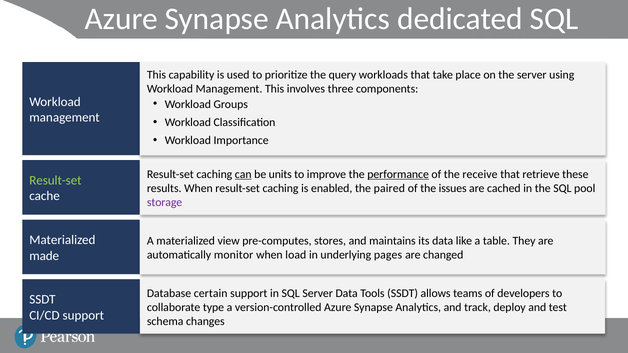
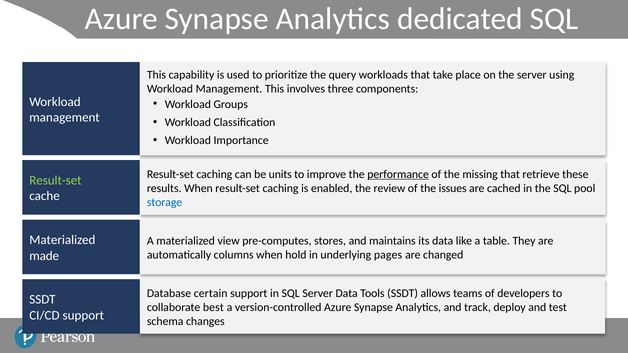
can underline: present -> none (243, 174)
receive: receive -> missing (480, 174)
paired: paired -> review (389, 188)
storage colour: purple -> blue (165, 203)
monitor: monitor -> columns (234, 255)
load: load -> hold (296, 255)
type: type -> best (213, 307)
